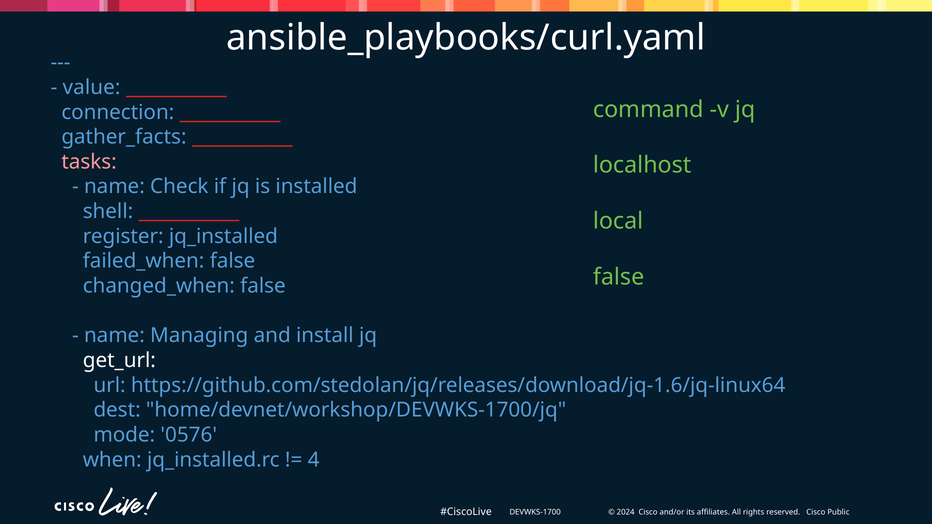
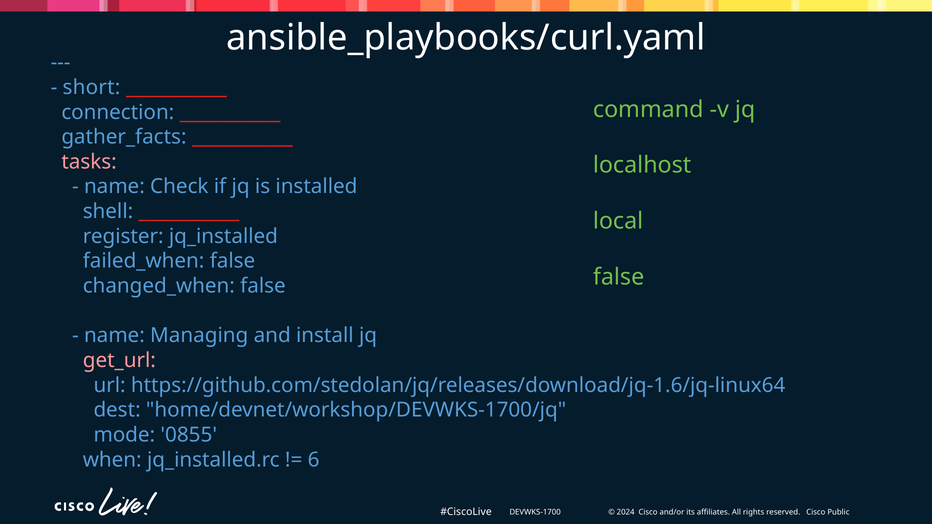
value: value -> short (91, 87)
get_url colour: white -> pink (119, 361)
0576: 0576 -> 0855 (189, 435)
4: 4 -> 6 (314, 460)
